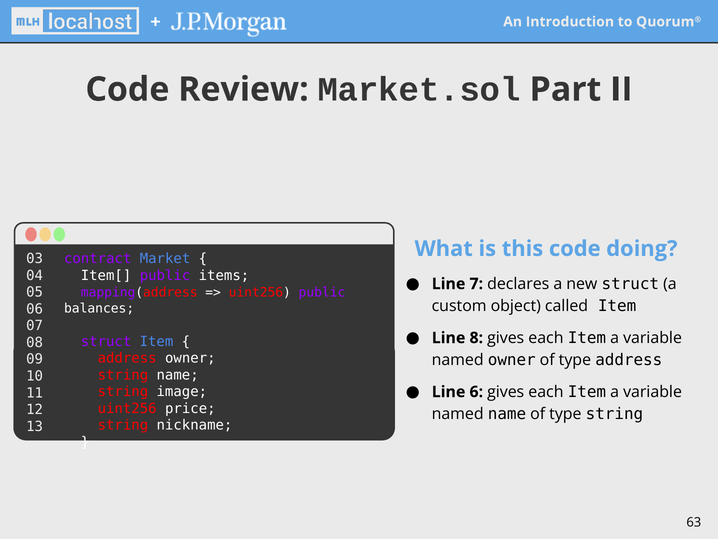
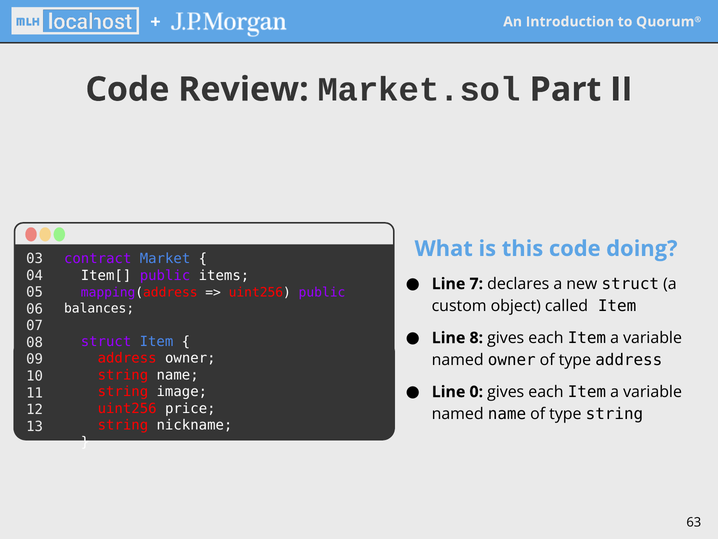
6: 6 -> 0 (476, 392)
